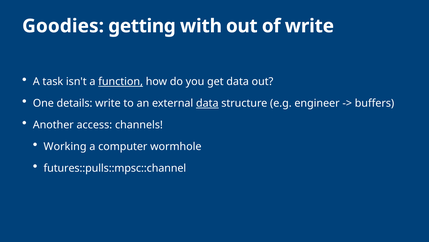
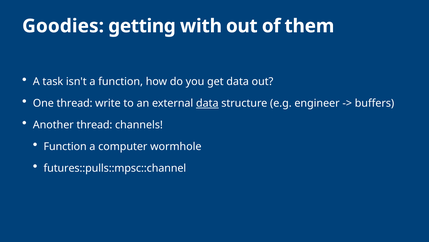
of write: write -> them (309, 26)
function underline: present -> none (121, 81)
One details: details -> thread (75, 103)
Another access: access -> thread (94, 125)
Working: Working -> Function (65, 146)
